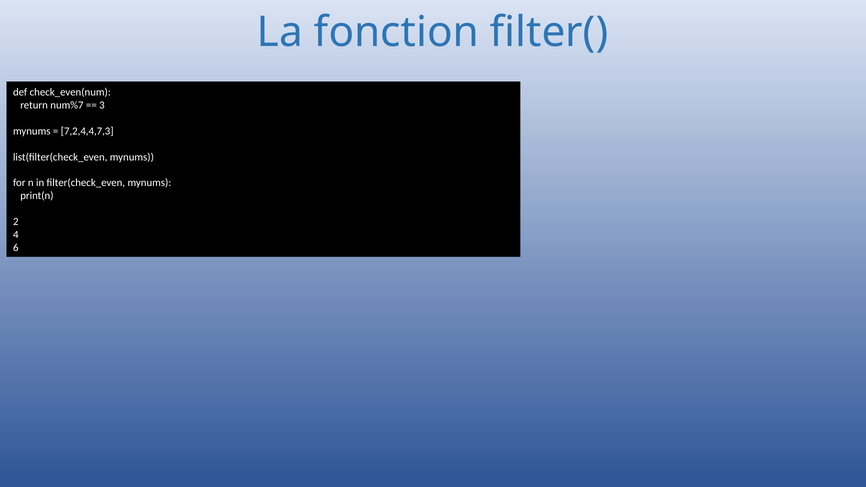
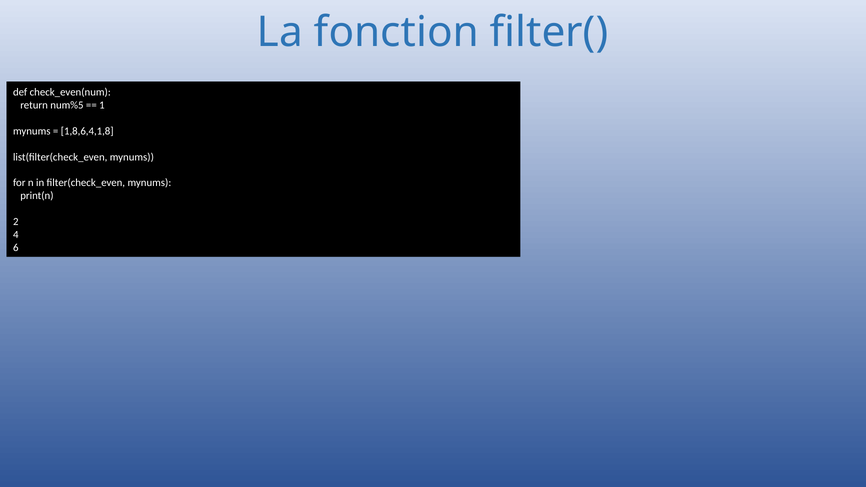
num%7: num%7 -> num%5 (67, 105)
3: 3 -> 1 (102, 105)
7,2,4,4,7,3: 7,2,4,4,7,3 -> 1,8,6,4,1,8 (87, 131)
